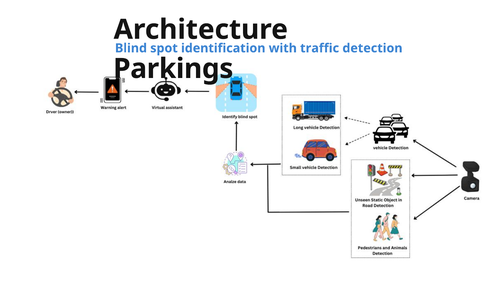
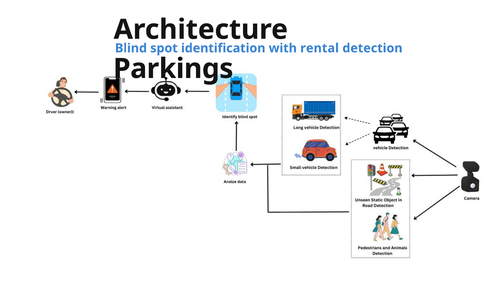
traffic: traffic -> rental (320, 48)
